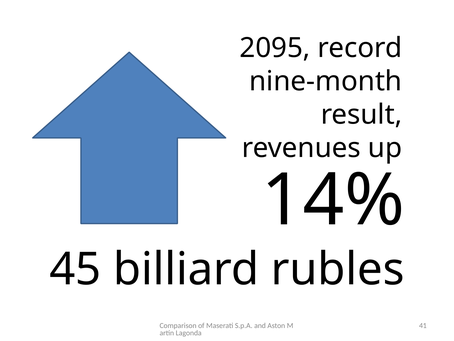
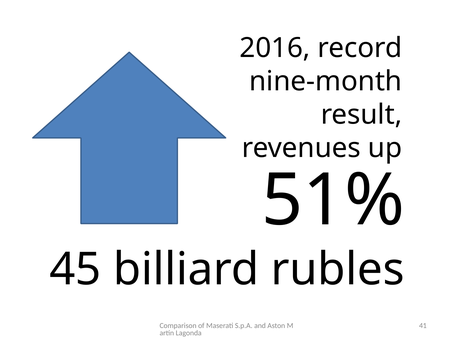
2095: 2095 -> 2016 (275, 48)
14%: 14% -> 51% (333, 200)
